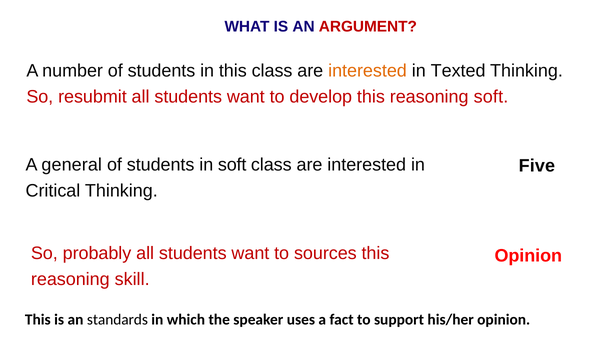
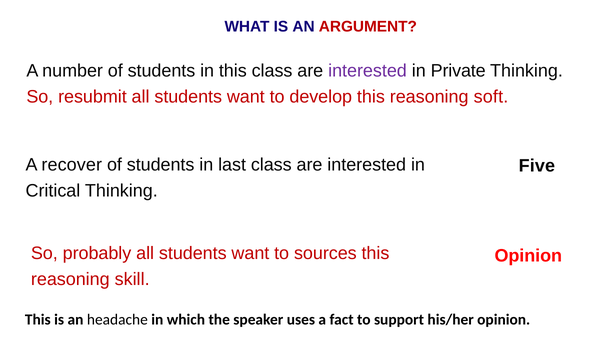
interested colour: orange -> purple (368, 71)
Texted: Texted -> Private (458, 71)
general: general -> recover (72, 165)
in soft: soft -> last (232, 165)
standards: standards -> headache (117, 319)
